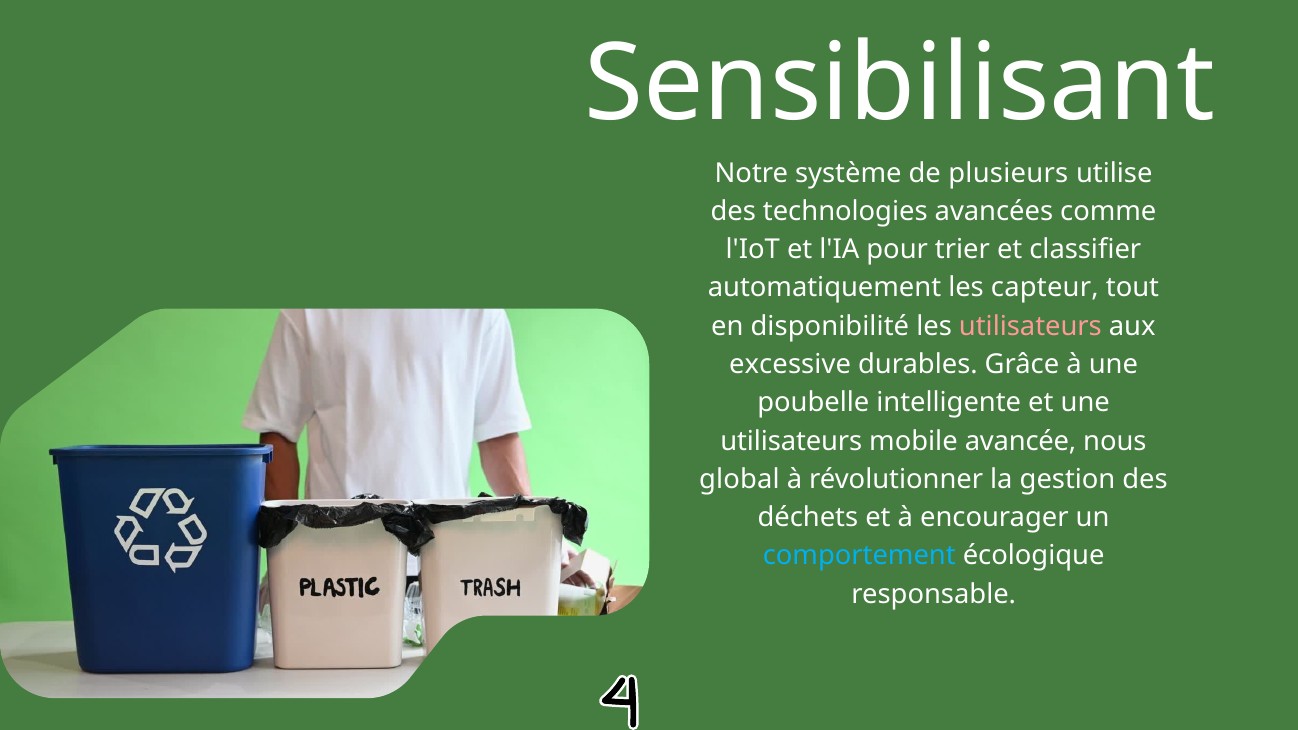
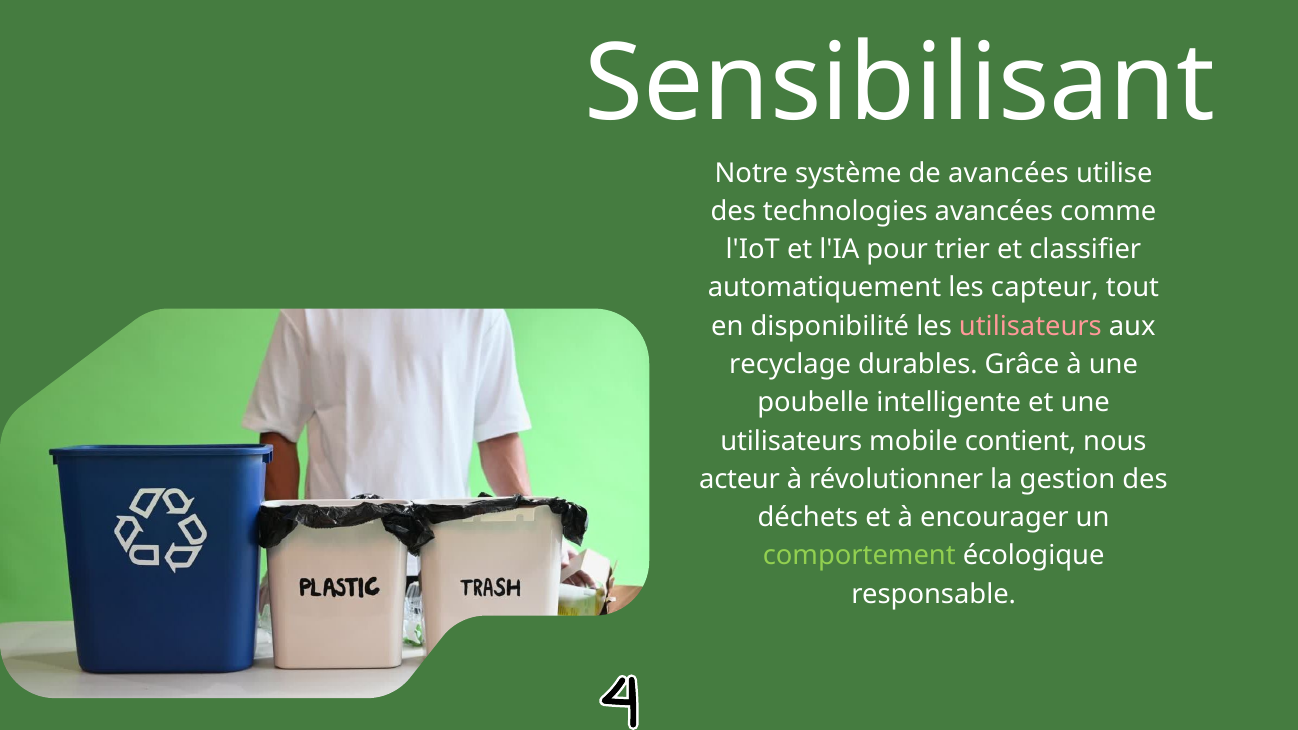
de plusieurs: plusieurs -> avancées (1008, 173)
excessive: excessive -> recyclage (790, 365)
avancée: avancée -> contient (1021, 441)
global: global -> acteur (740, 479)
comportement colour: light blue -> light green (859, 556)
